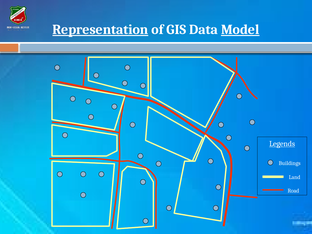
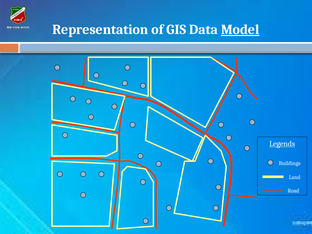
Representation underline: present -> none (100, 30)
